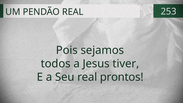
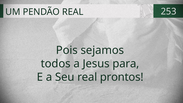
tiver: tiver -> para (126, 64)
